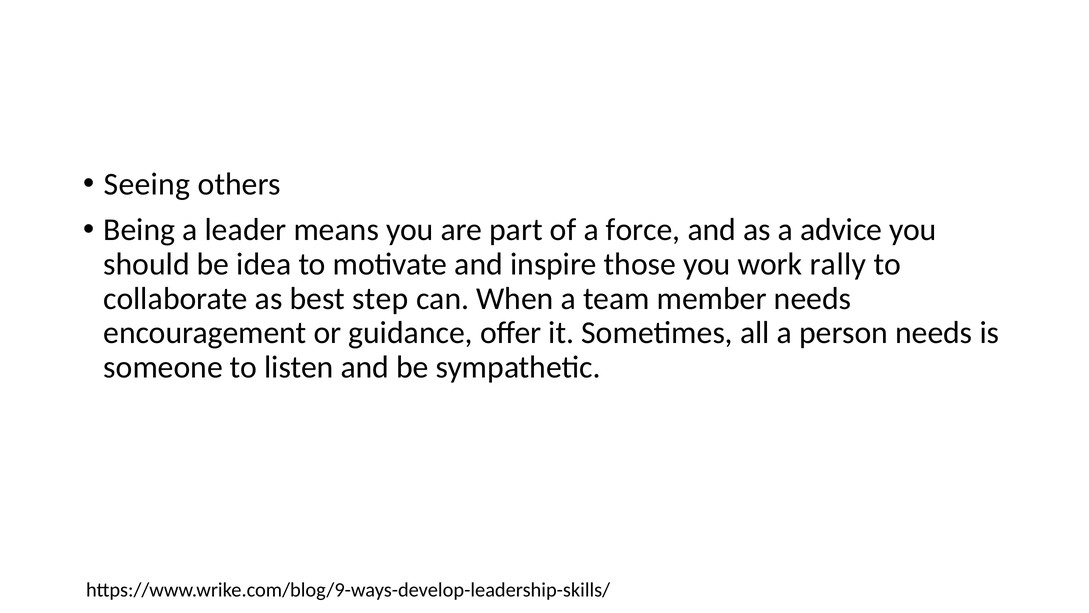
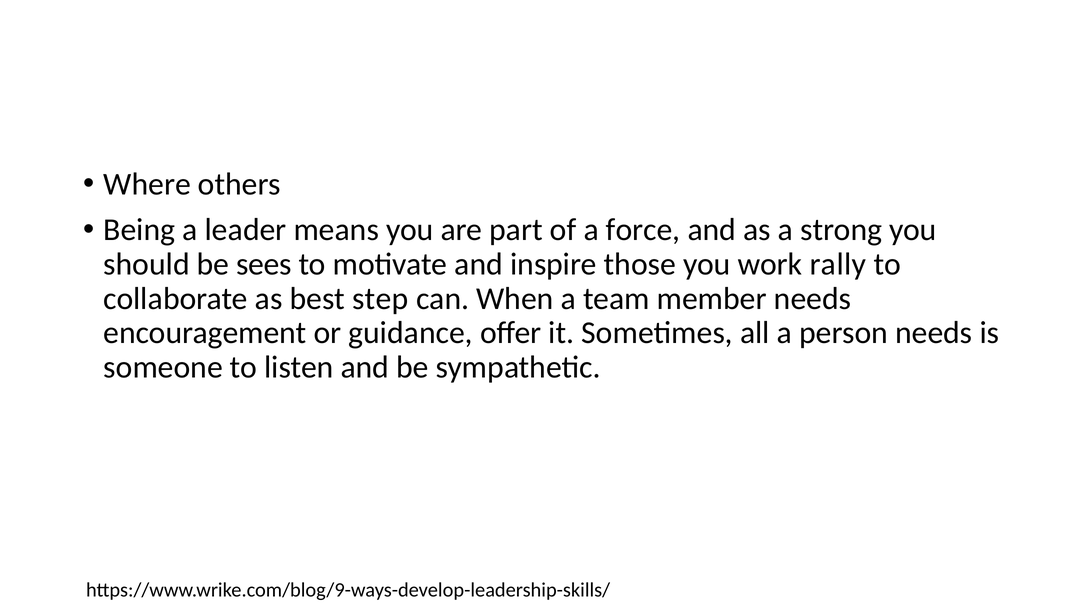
Seeing: Seeing -> Where (147, 184)
advice: advice -> strong (841, 230)
idea: idea -> sees (264, 264)
